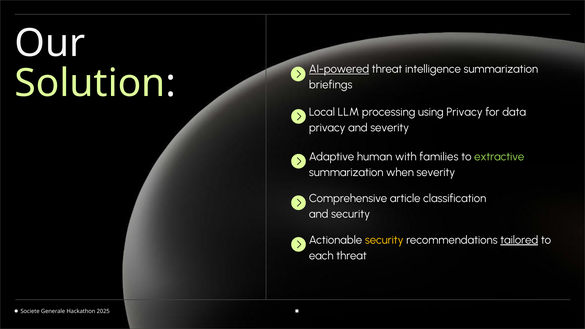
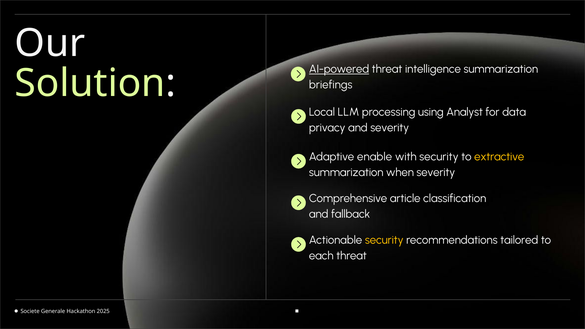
using Privacy: Privacy -> Analyst (465, 112)
human: human -> enable (375, 157)
with families: families -> security (439, 157)
extractive colour: light green -> yellow (499, 157)
and security: security -> fallback (351, 214)
tailored underline: present -> none (519, 240)
